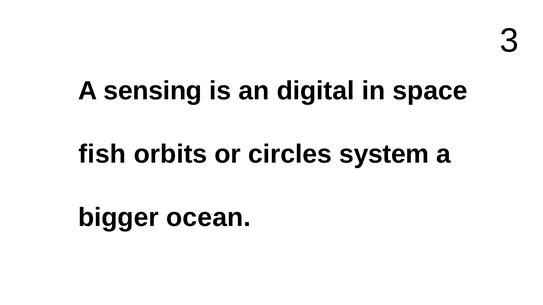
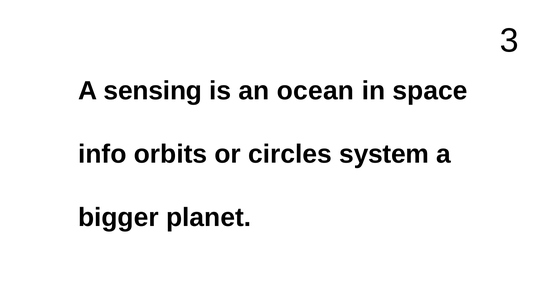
digital: digital -> ocean (315, 91)
fish: fish -> info (102, 154)
ocean: ocean -> planet (209, 218)
